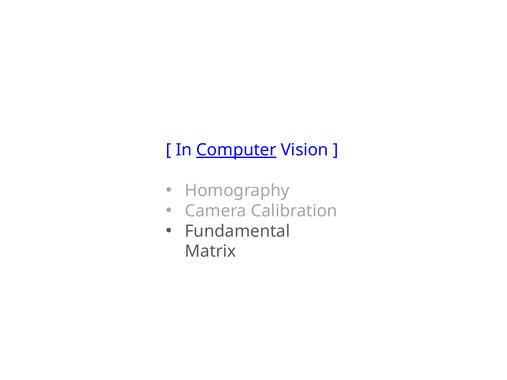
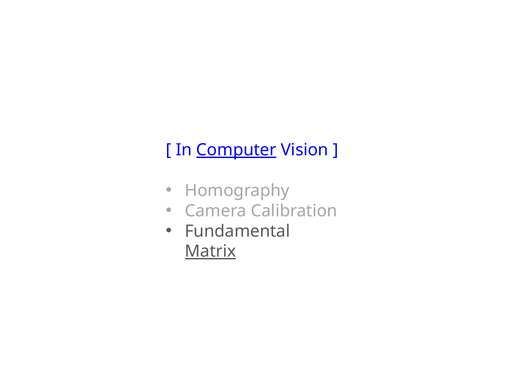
Matrix underline: none -> present (210, 252)
